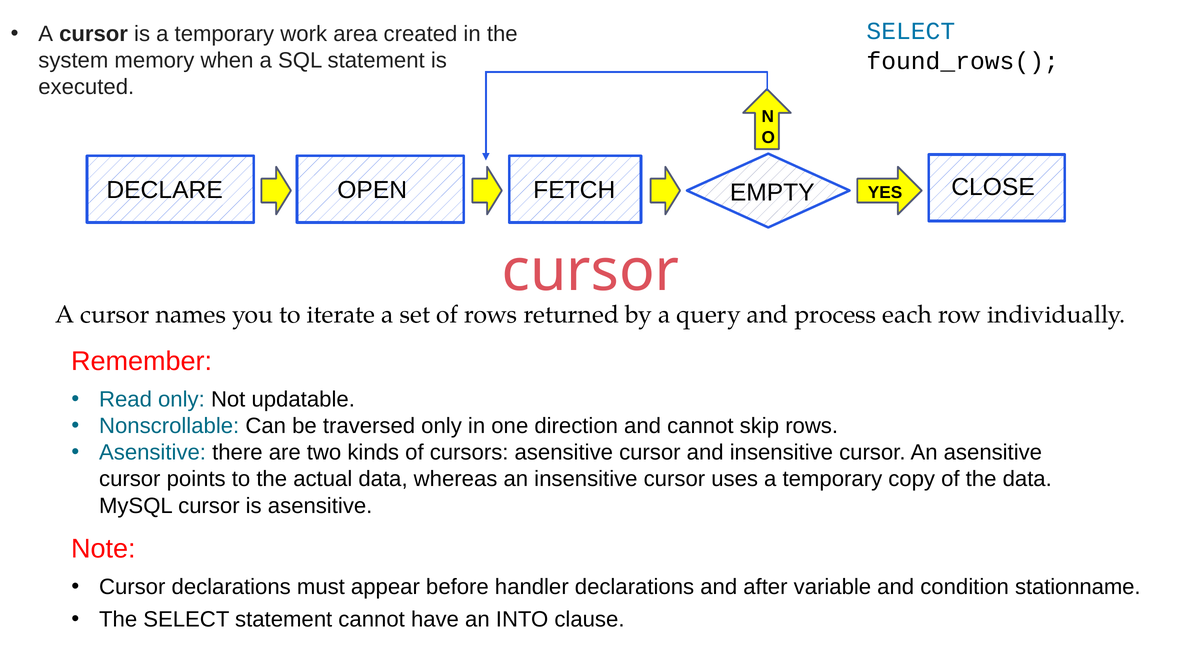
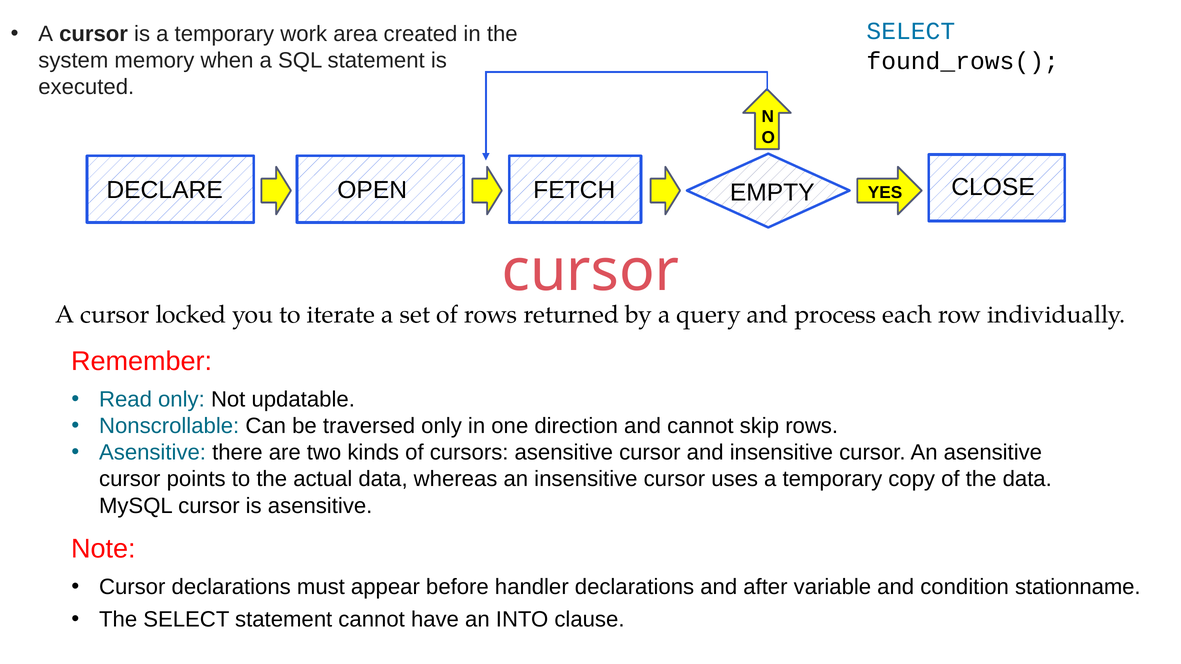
names: names -> locked (191, 315)
